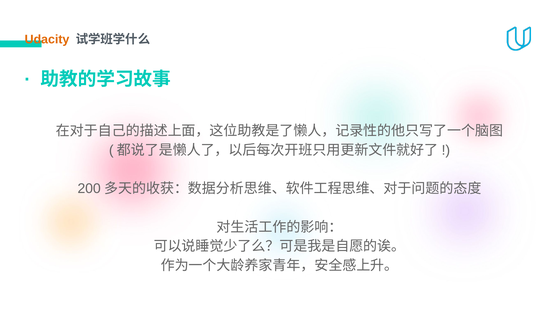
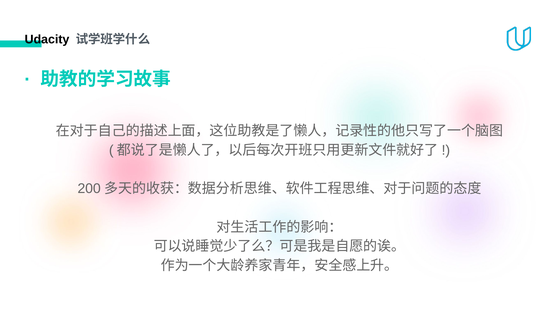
Udacity colour: orange -> black (47, 40)
